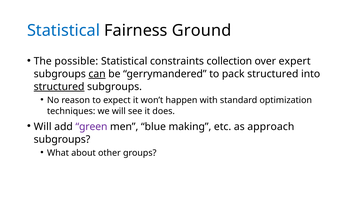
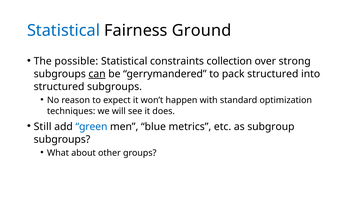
expert: expert -> strong (295, 61)
structured underline: present -> none (59, 87)
Will: Will -> Still (43, 127)
green colour: purple -> blue (91, 127)
making: making -> metrics (190, 127)
approach: approach -> subgroup (271, 127)
